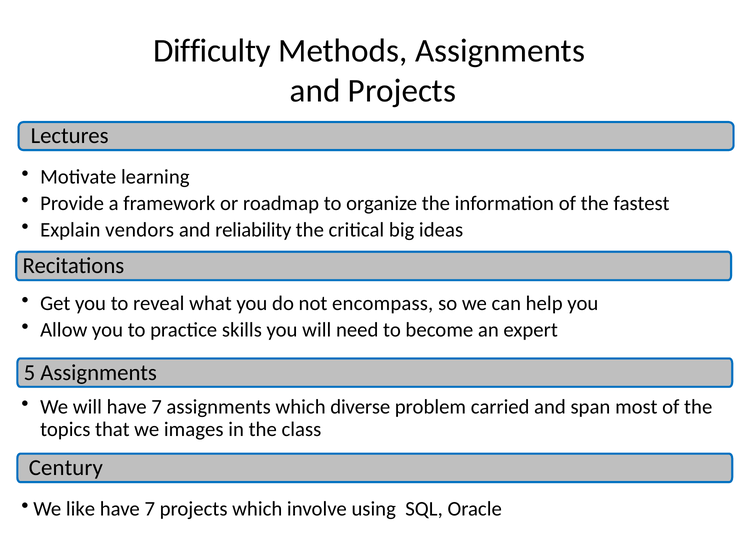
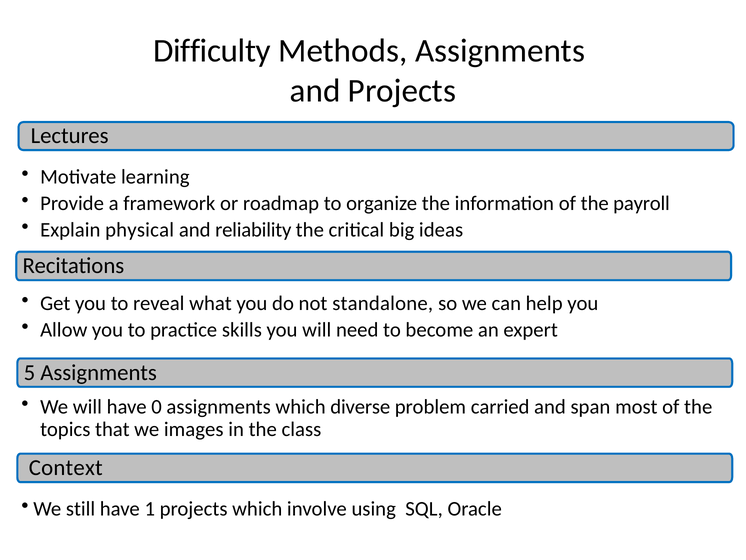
fastest: fastest -> payroll (642, 203)
vendors: vendors -> physical (140, 230)
encompass: encompass -> standalone (383, 303)
will have 7: 7 -> 0 (157, 406)
Century: Century -> Context (66, 467)
like: like -> still (81, 508)
7: 7 -> 1 (150, 508)
